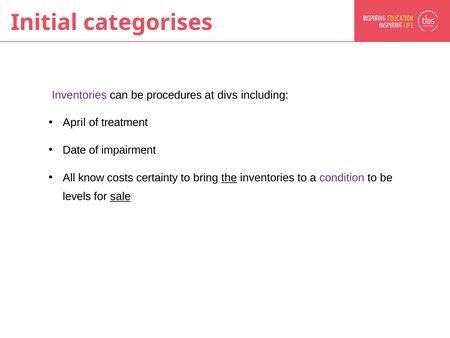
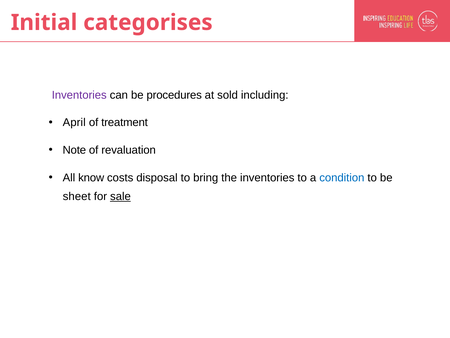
divs: divs -> sold (228, 95)
Date: Date -> Note (74, 150)
impairment: impairment -> revaluation (129, 150)
certainty: certainty -> disposal (157, 177)
the underline: present -> none (229, 177)
condition colour: purple -> blue (342, 177)
levels: levels -> sheet (77, 196)
